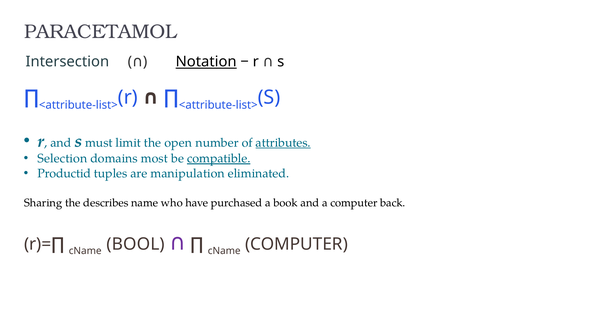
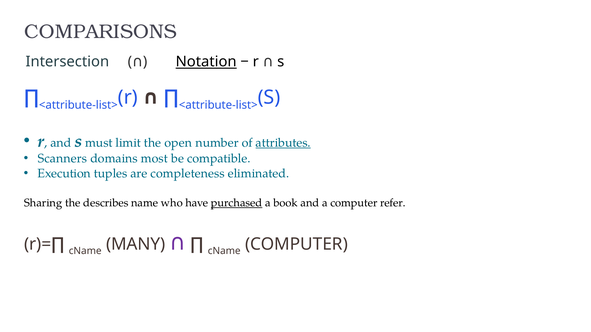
PARACETAMOL: PARACETAMOL -> COMPARISONS (100, 32)
Selection: Selection -> Scanners (62, 159)
compatible underline: present -> none (219, 159)
Productid: Productid -> Execution (64, 174)
manipulation: manipulation -> completeness (188, 174)
purchased underline: none -> present (237, 203)
back: back -> refer (393, 203)
BOOL: BOOL -> MANY (136, 244)
